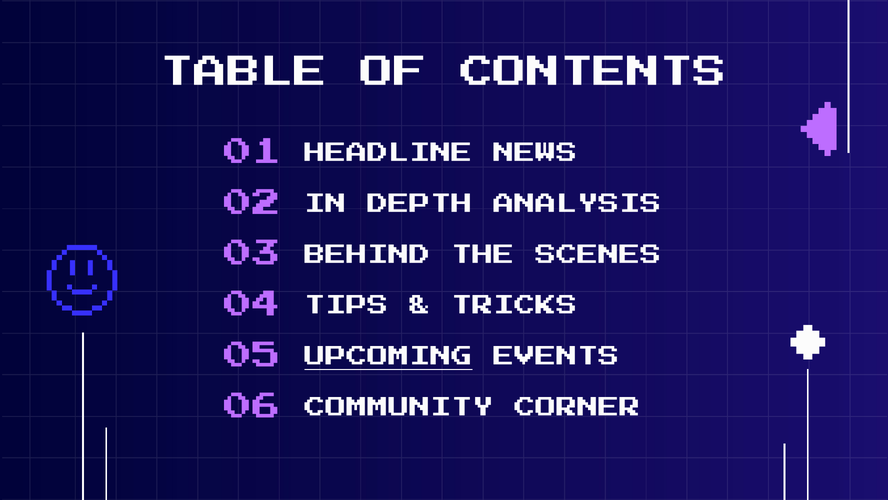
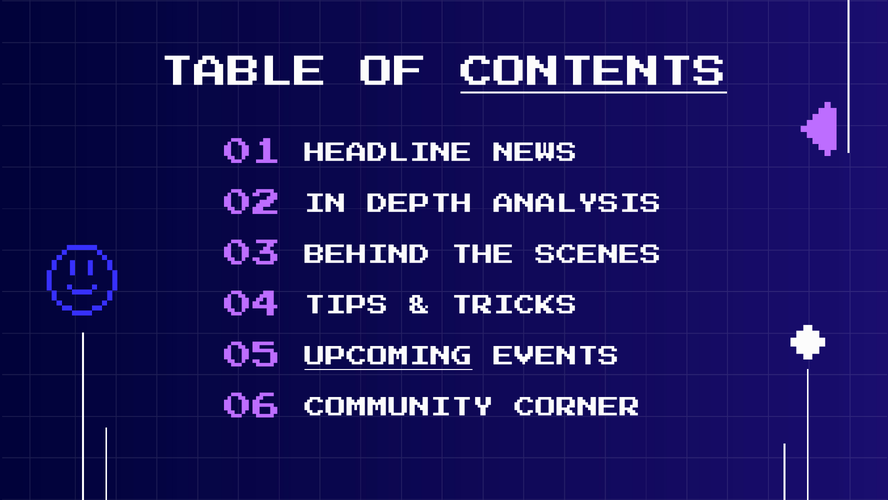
CONTENTS underline: none -> present (594, 78)
